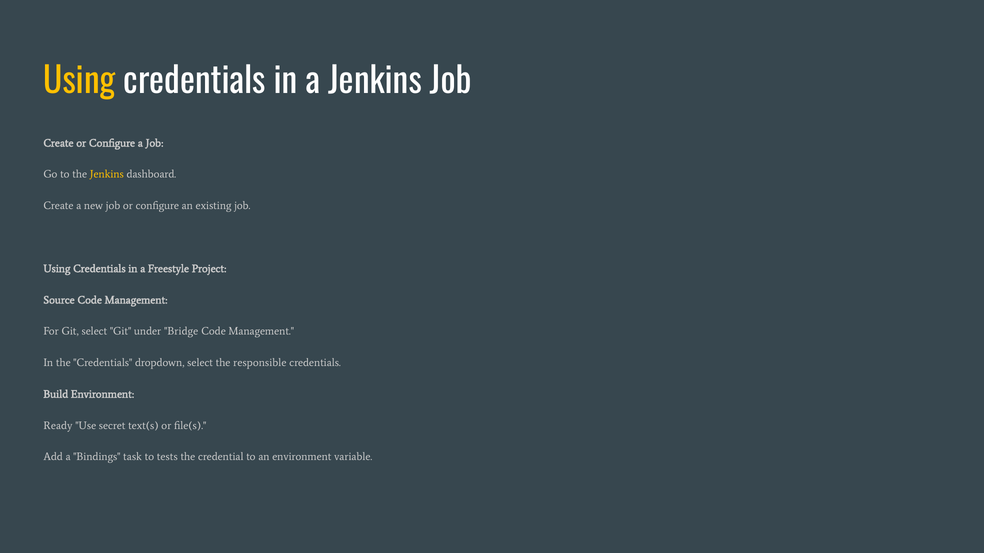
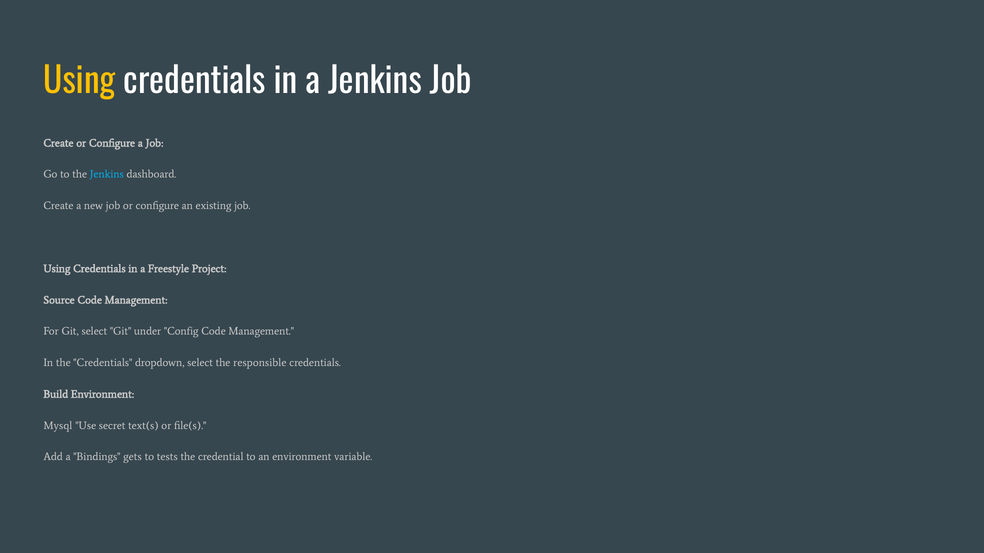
Jenkins colour: yellow -> light blue (107, 175)
Bridge: Bridge -> Config (181, 332)
Ready: Ready -> Mysql (58, 426)
task: task -> gets (132, 457)
